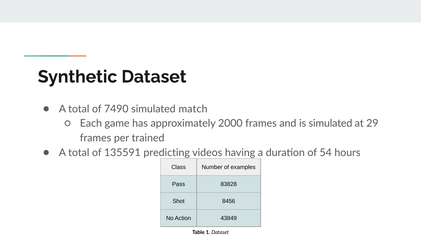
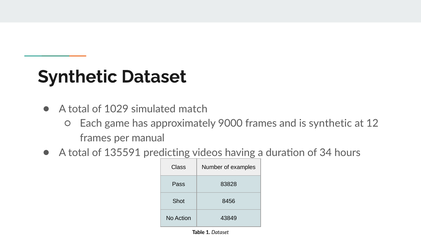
7490: 7490 -> 1029 (116, 109)
2000: 2000 -> 9000 (230, 123)
is simulated: simulated -> synthetic (330, 123)
29: 29 -> 12 (372, 123)
trained: trained -> manual (148, 138)
54: 54 -> 34 (326, 152)
